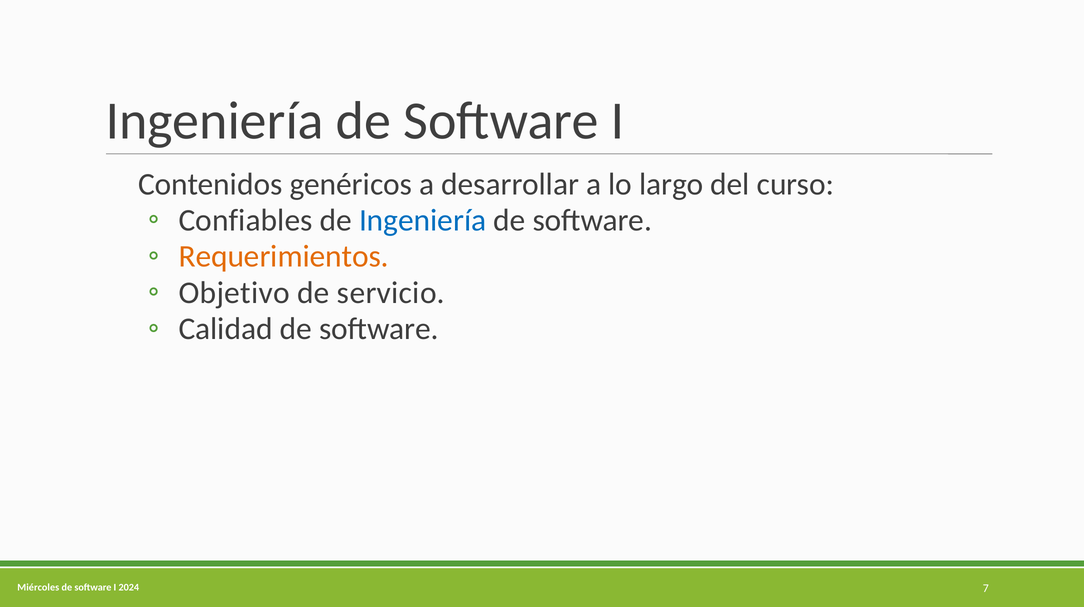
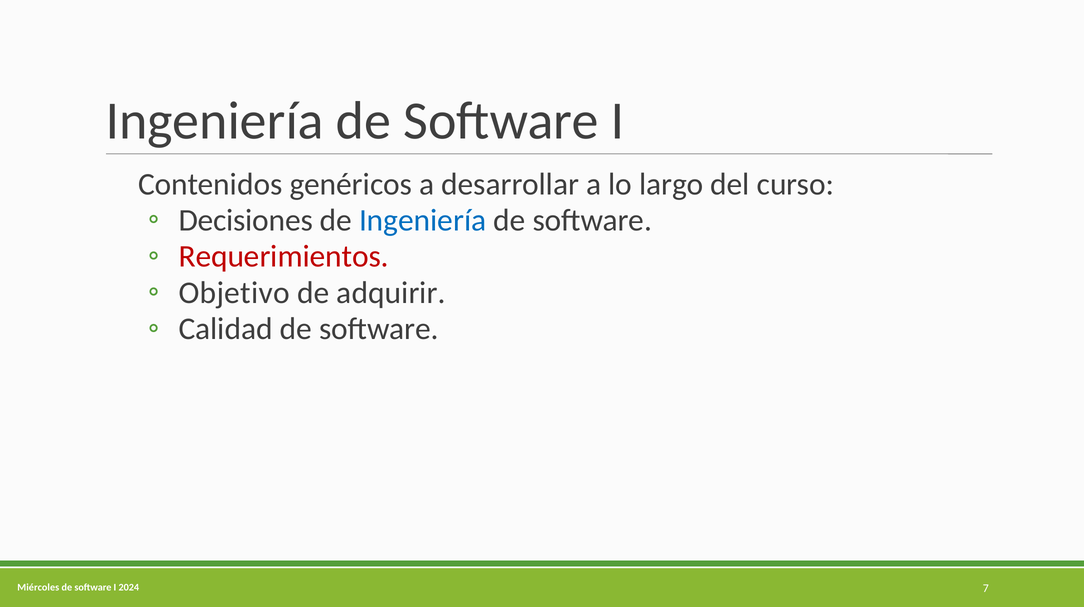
Confiables: Confiables -> Decisiones (246, 220)
Requerimientos colour: orange -> red (284, 257)
servicio: servicio -> adquirir (391, 293)
